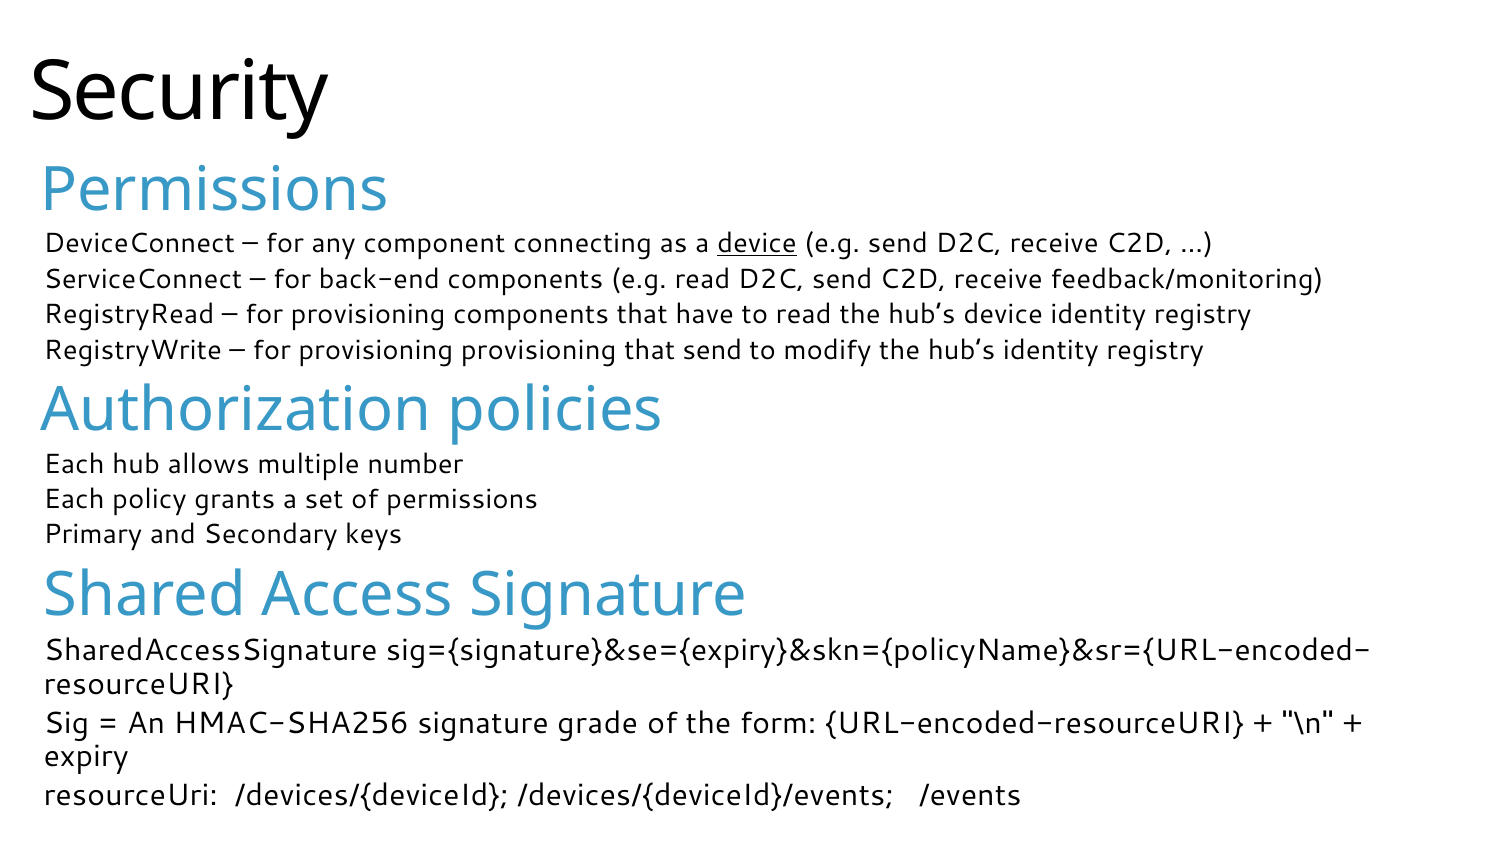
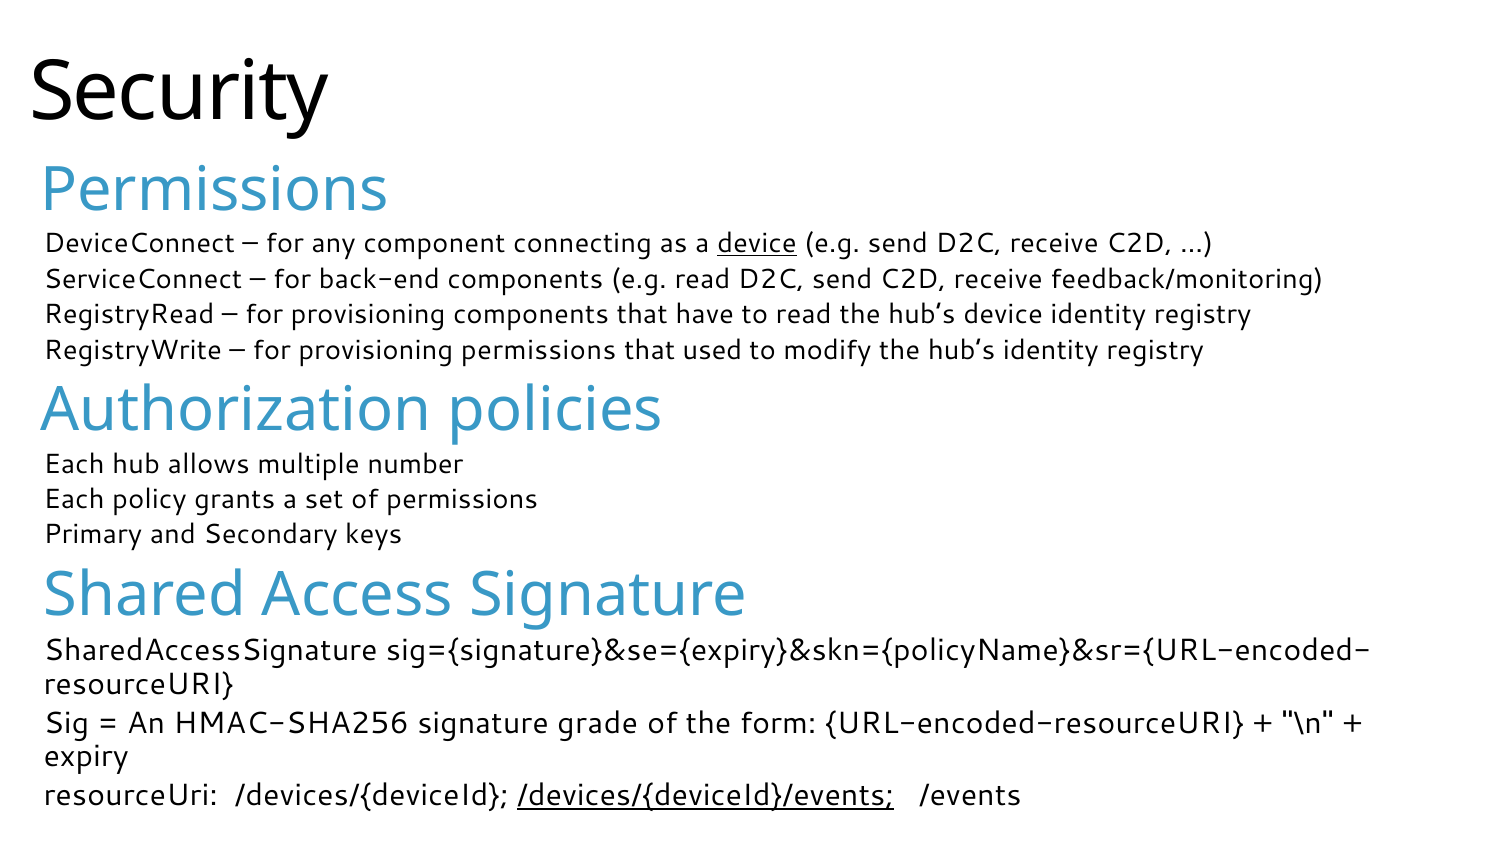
provisioning provisioning: provisioning -> permissions (539, 350)
that send: send -> used (712, 350)
/devices/{deviceId}/events underline: none -> present (705, 795)
